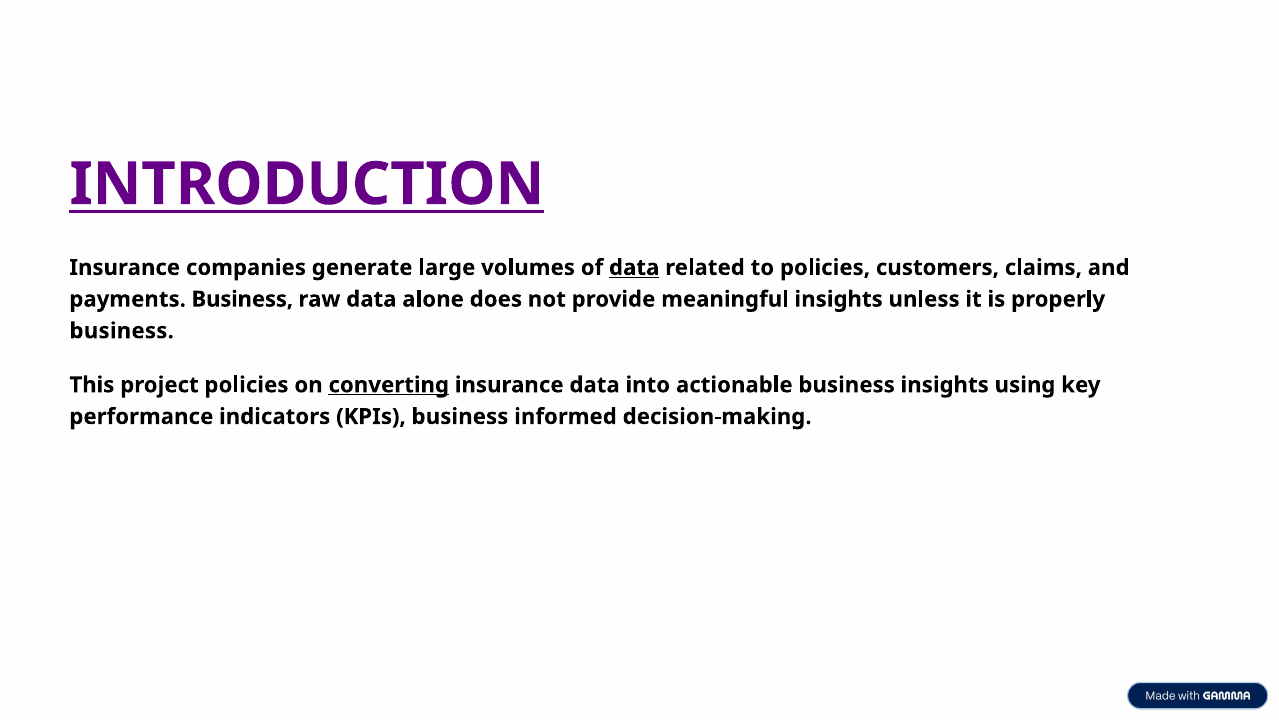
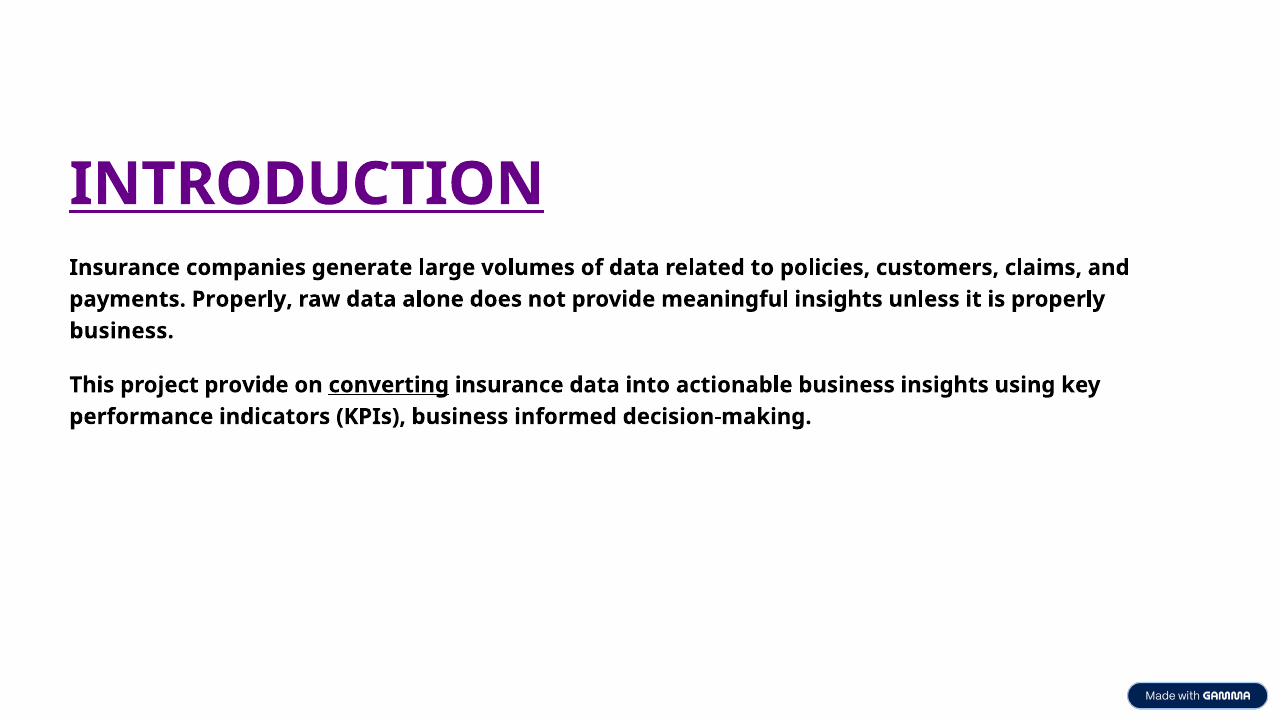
data underline: present -> none (634, 267)
payments Business: Business -> Properly (242, 299)
project policies: policies -> provide (247, 385)
